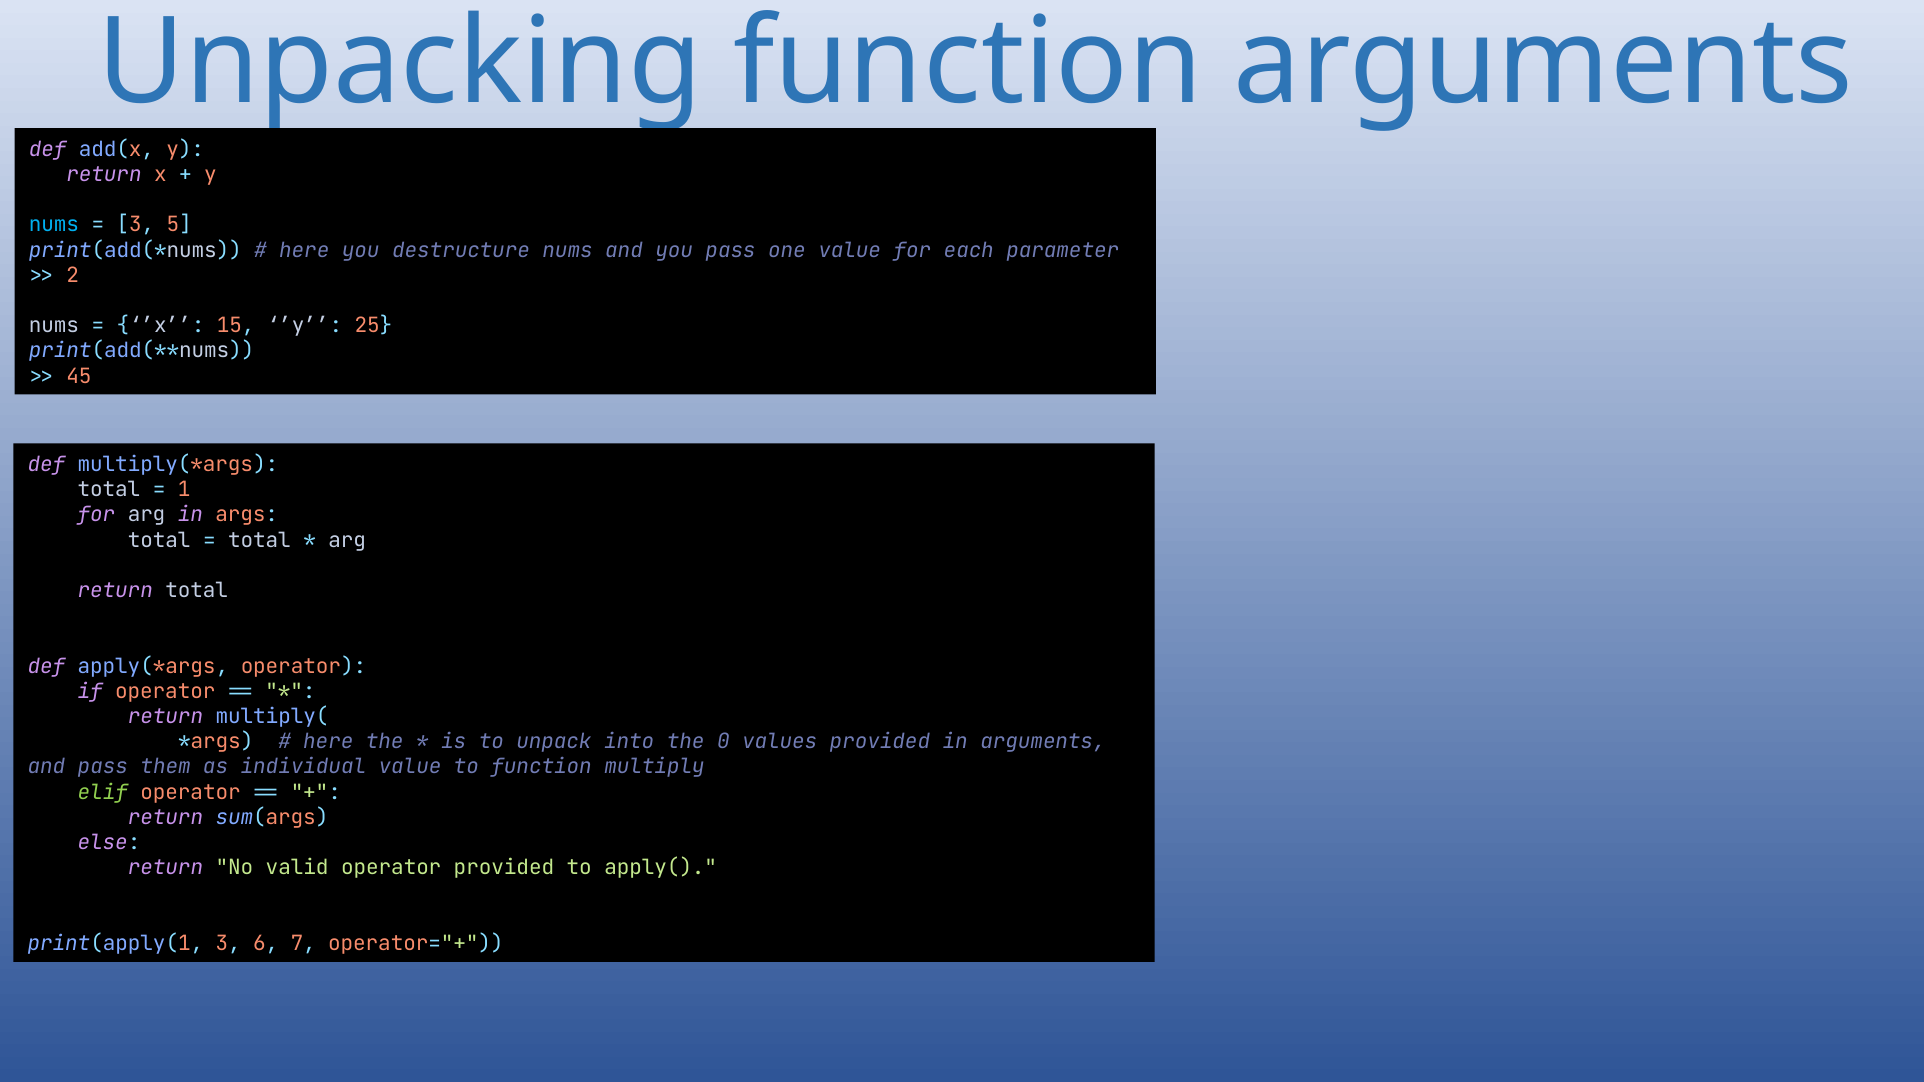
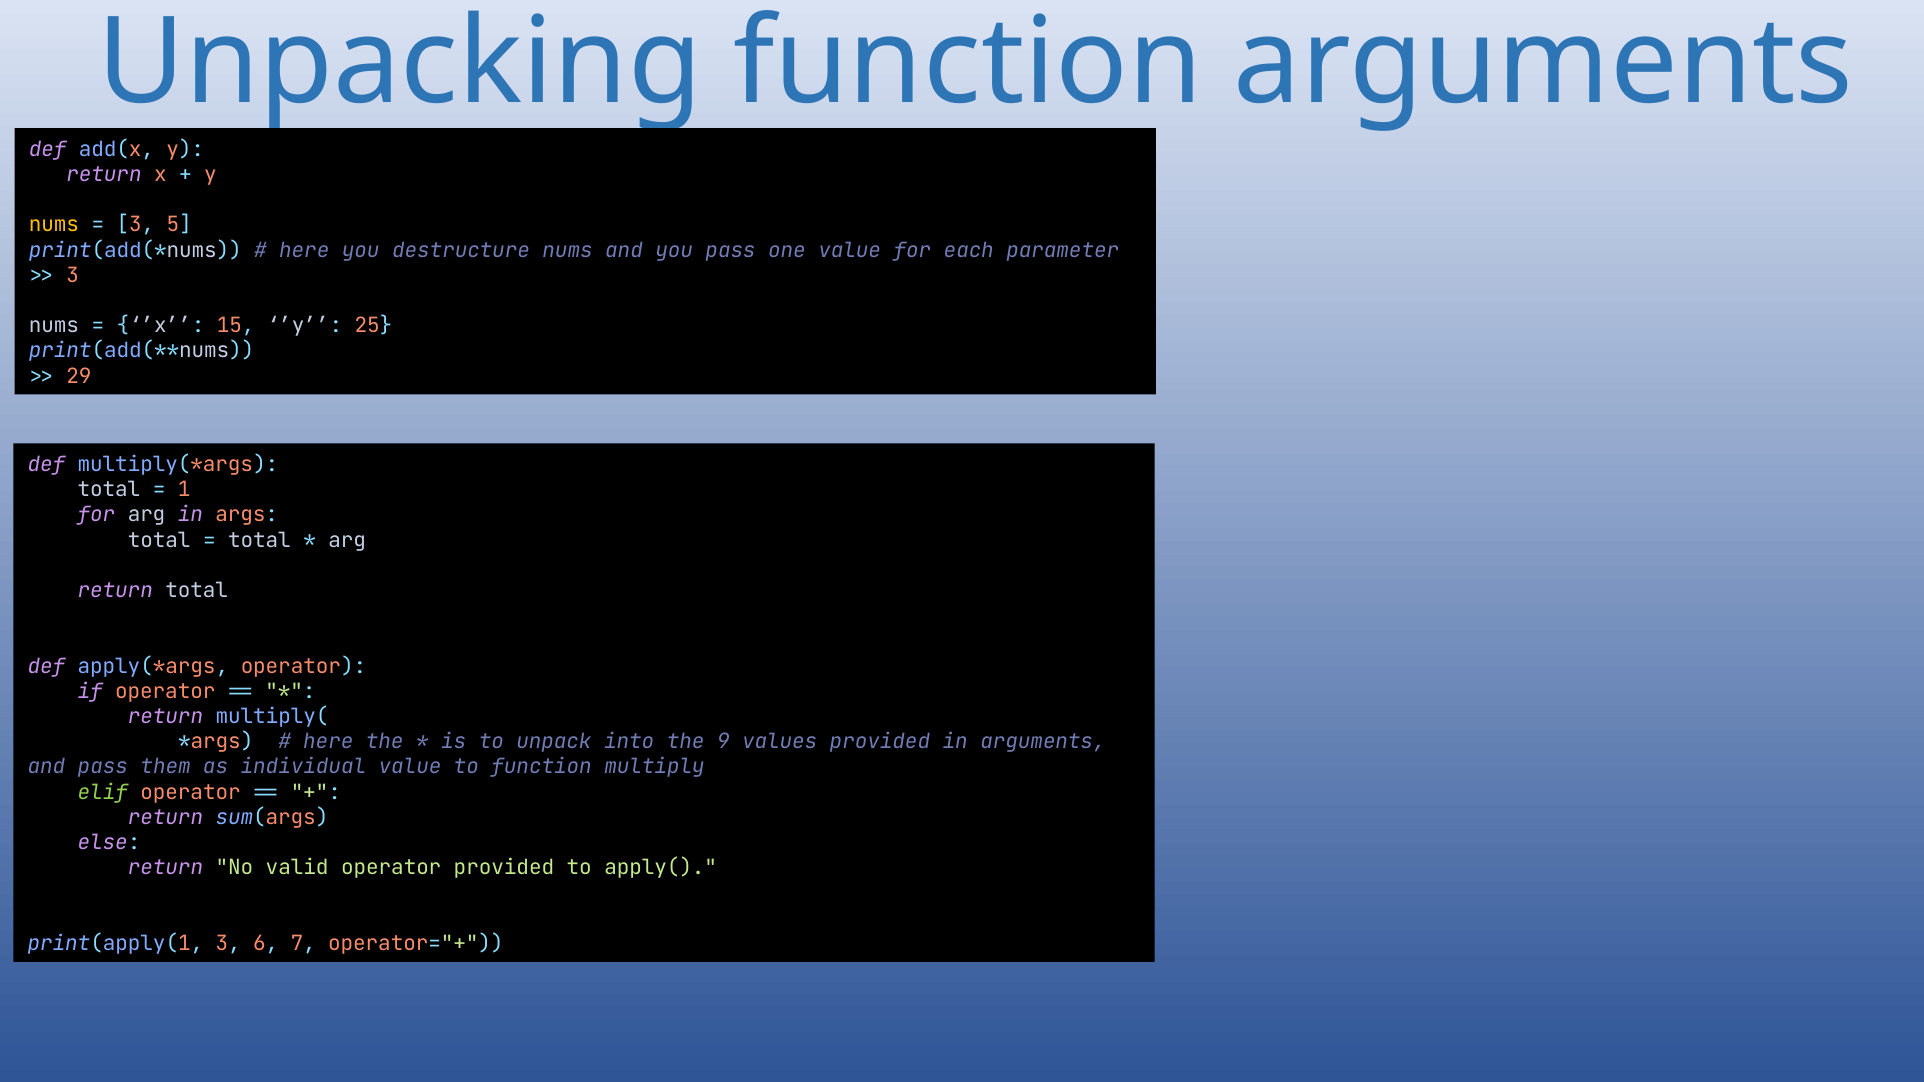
nums colour: light blue -> yellow (54, 225)
2: 2 -> 3 (73, 275)
45: 45 -> 29 (79, 376)
0: 0 -> 9 (723, 742)
